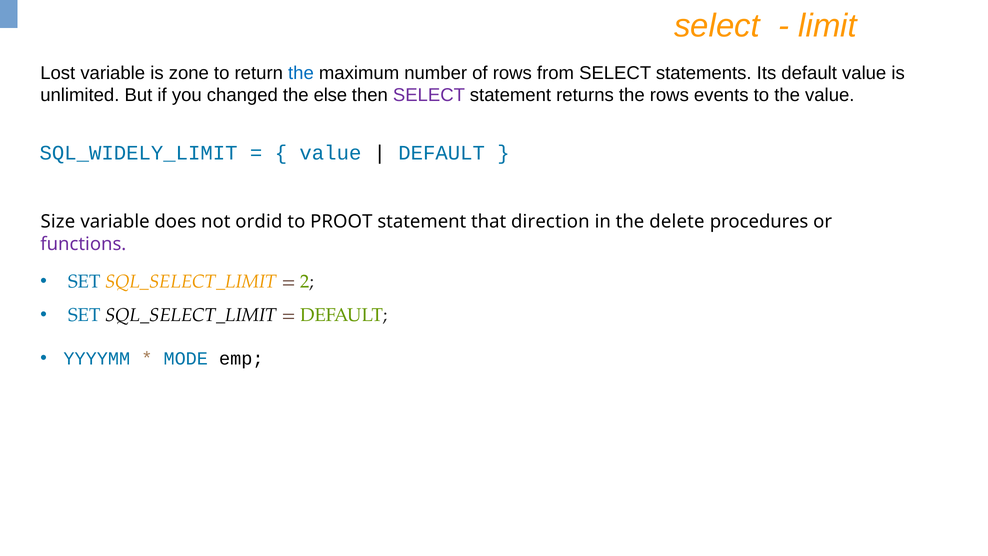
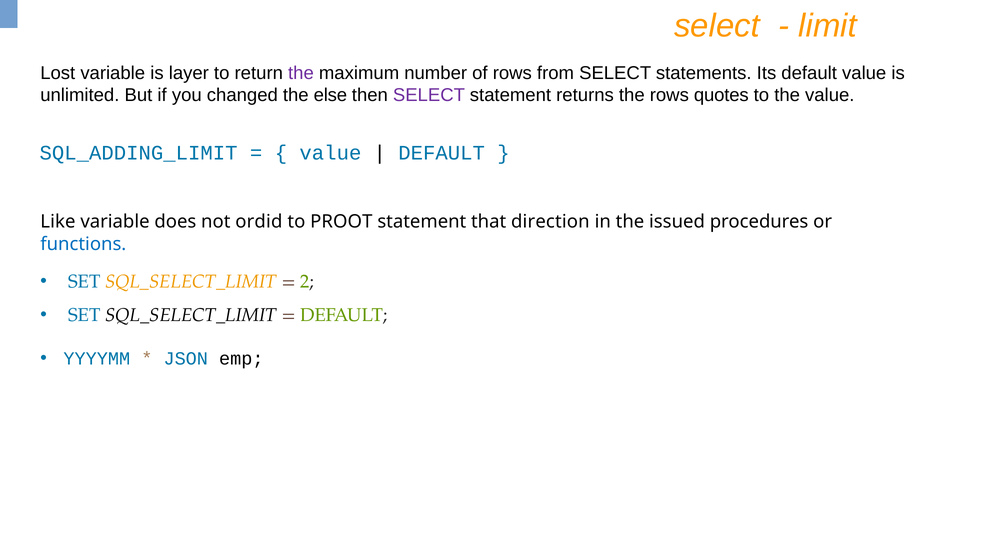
zone: zone -> layer (189, 73)
the colour: blue -> purple (301, 73)
events: events -> quotes (721, 95)
SQL_WIDELY_LIMIT: SQL_WIDELY_LIMIT -> SQL_ADDING_LIMIT (139, 153)
Size: Size -> Like (58, 222)
delete: delete -> issued (677, 222)
functions colour: purple -> blue (83, 244)
MODE: MODE -> JSON (186, 359)
